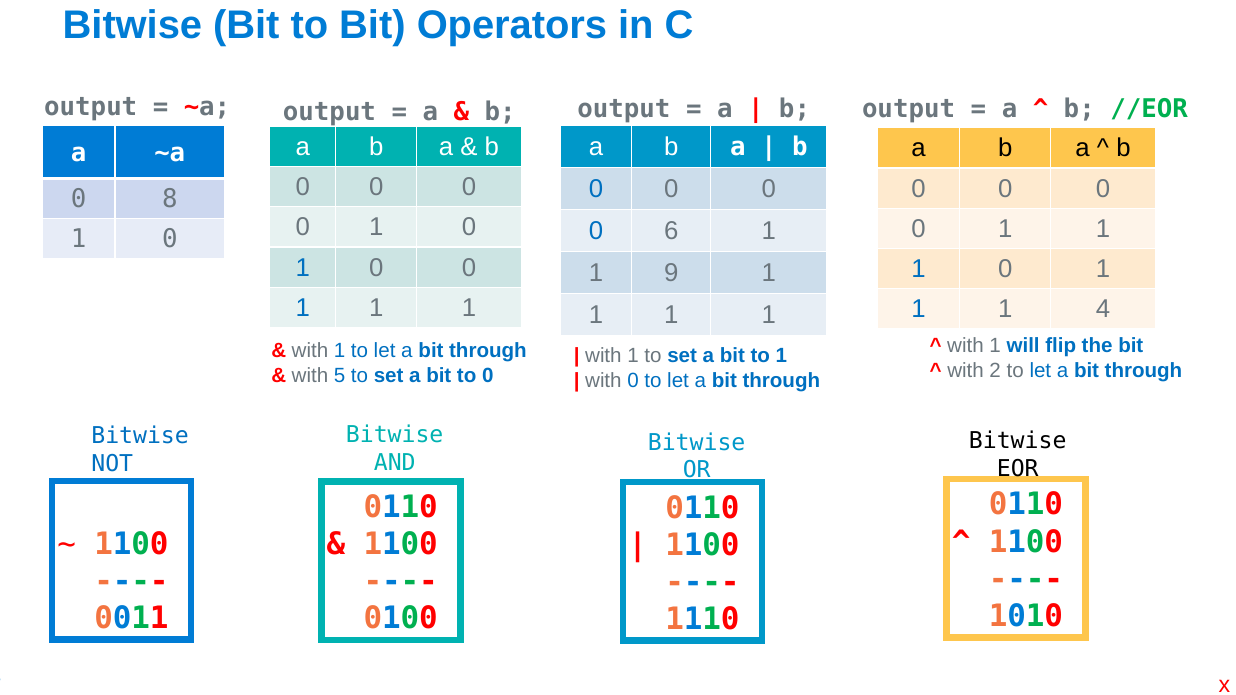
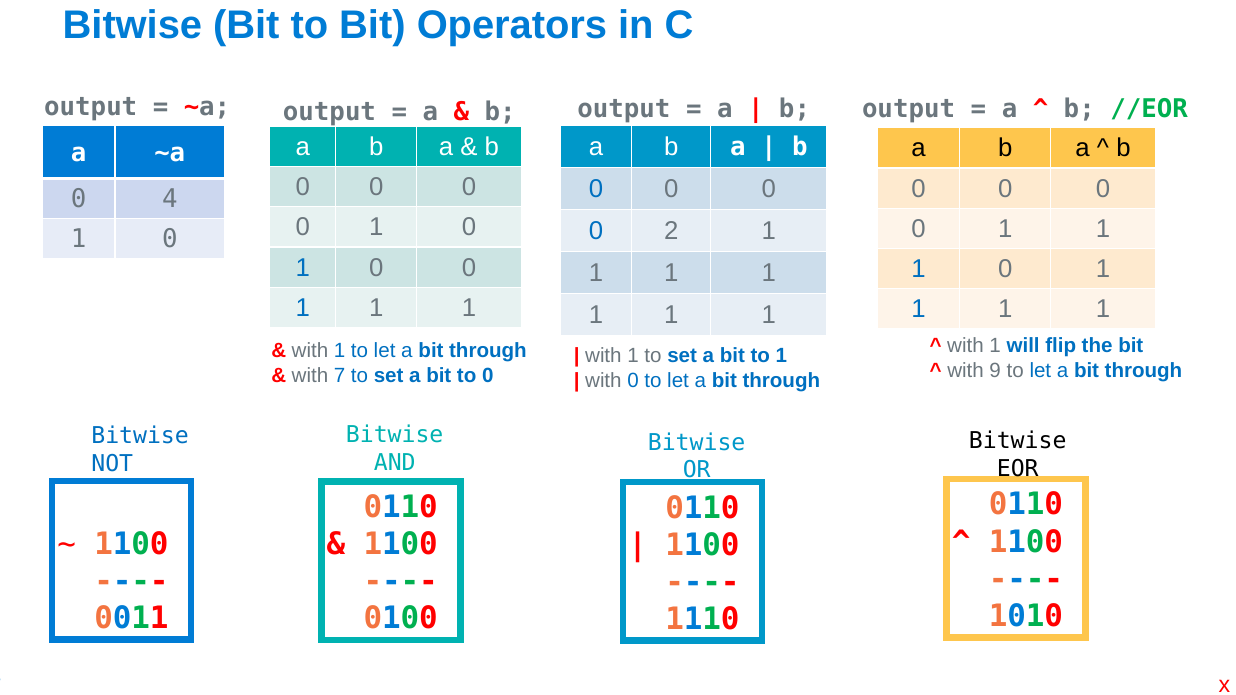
8: 8 -> 4 (170, 199)
6: 6 -> 2 (671, 231)
9: 9 -> 1 (671, 273)
4: 4 -> 1 (1103, 309)
2: 2 -> 9 (995, 371)
5: 5 -> 7 (340, 376)
